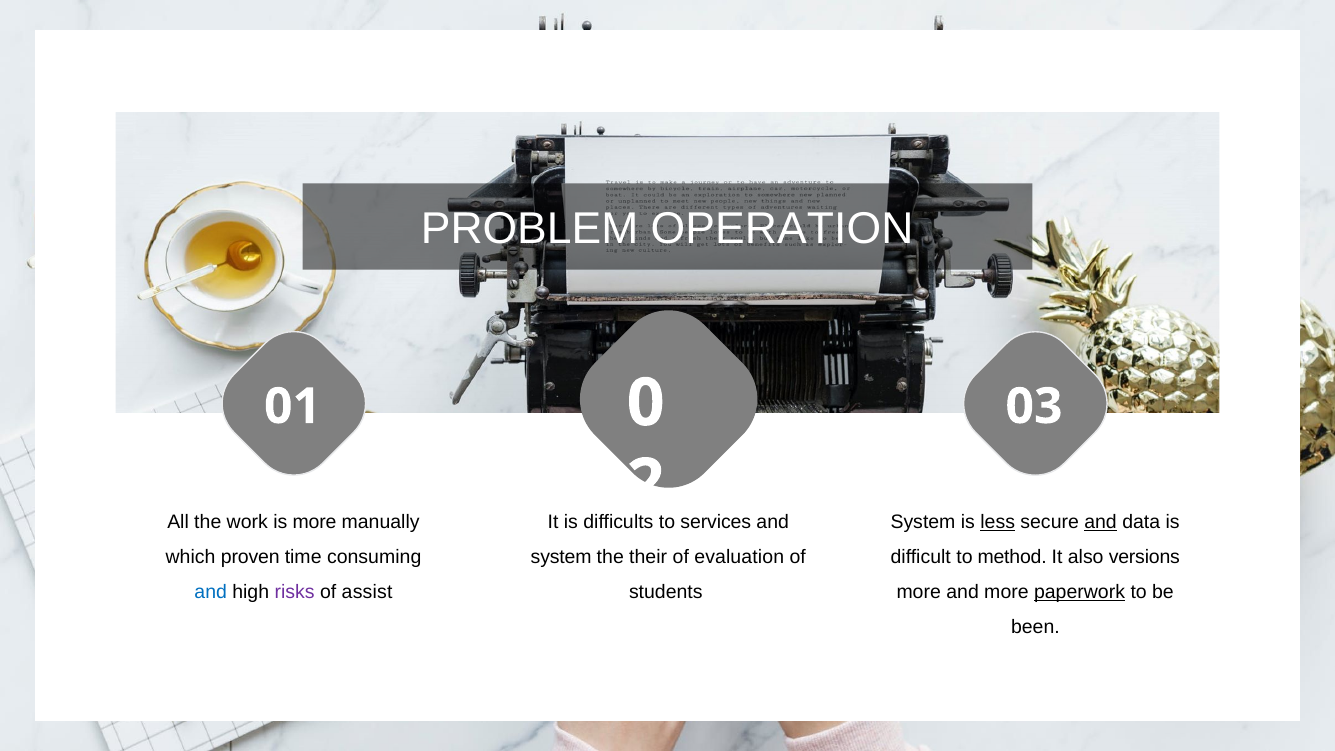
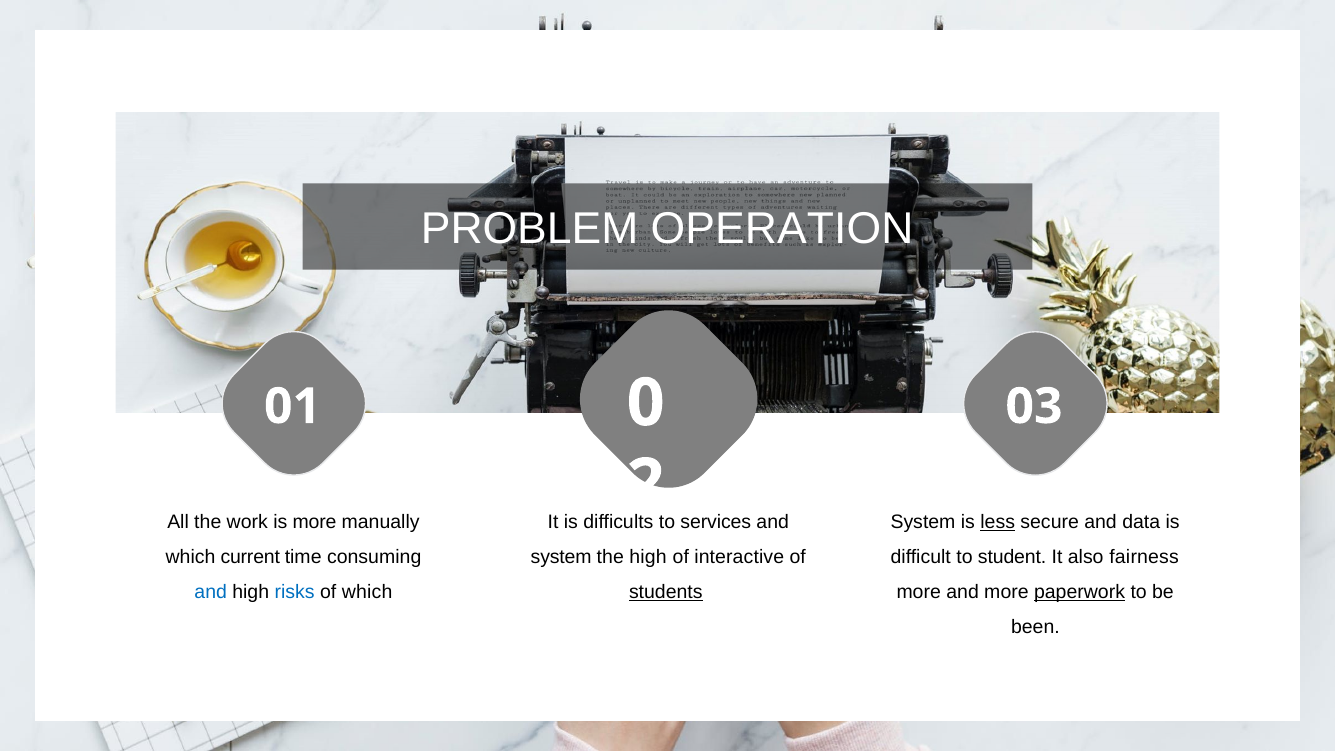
and underline: present -> none (1101, 522)
proven: proven -> current (250, 557)
method: method -> student (1012, 557)
versions: versions -> fairness (1144, 557)
the their: their -> high (648, 557)
evaluation: evaluation -> interactive (739, 557)
risks colour: purple -> blue (295, 592)
of assist: assist -> which (367, 592)
students underline: none -> present (666, 592)
